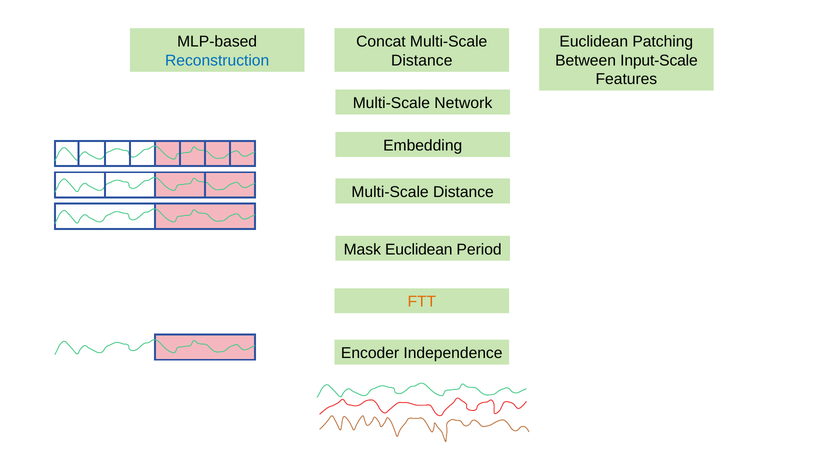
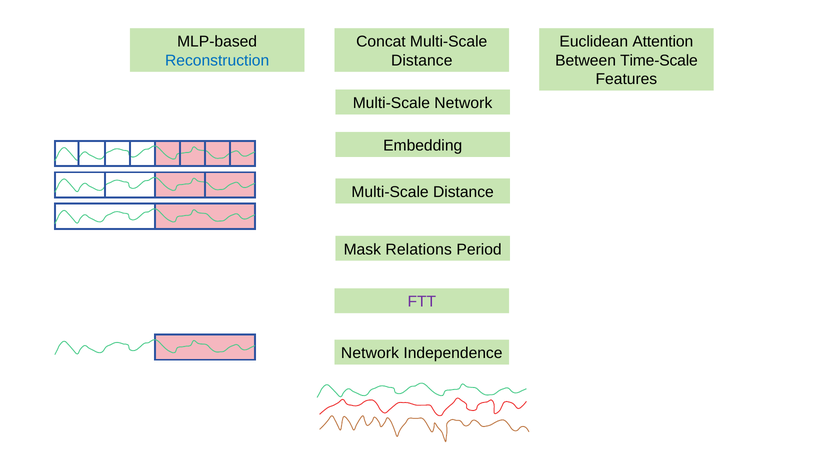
Patching: Patching -> Attention (663, 42)
Input-Scale: Input-Scale -> Time-Scale (659, 60)
Mask Euclidean: Euclidean -> Relations (419, 249)
FTT colour: orange -> purple (422, 302)
Encoder: Encoder -> Network (370, 353)
